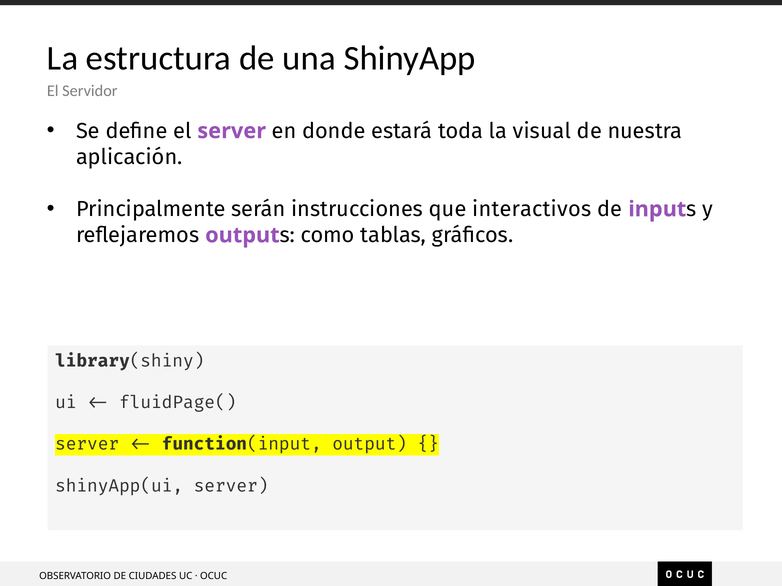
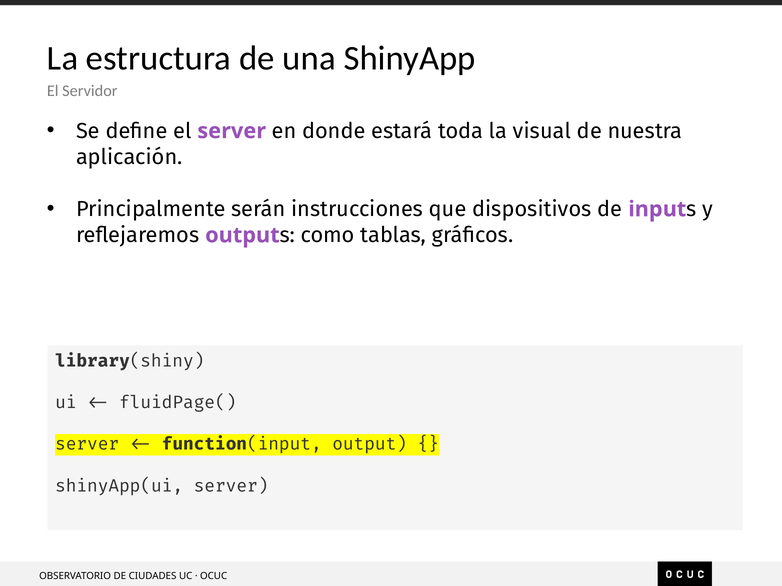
interactivos: interactivos -> dispositivos (532, 209)
